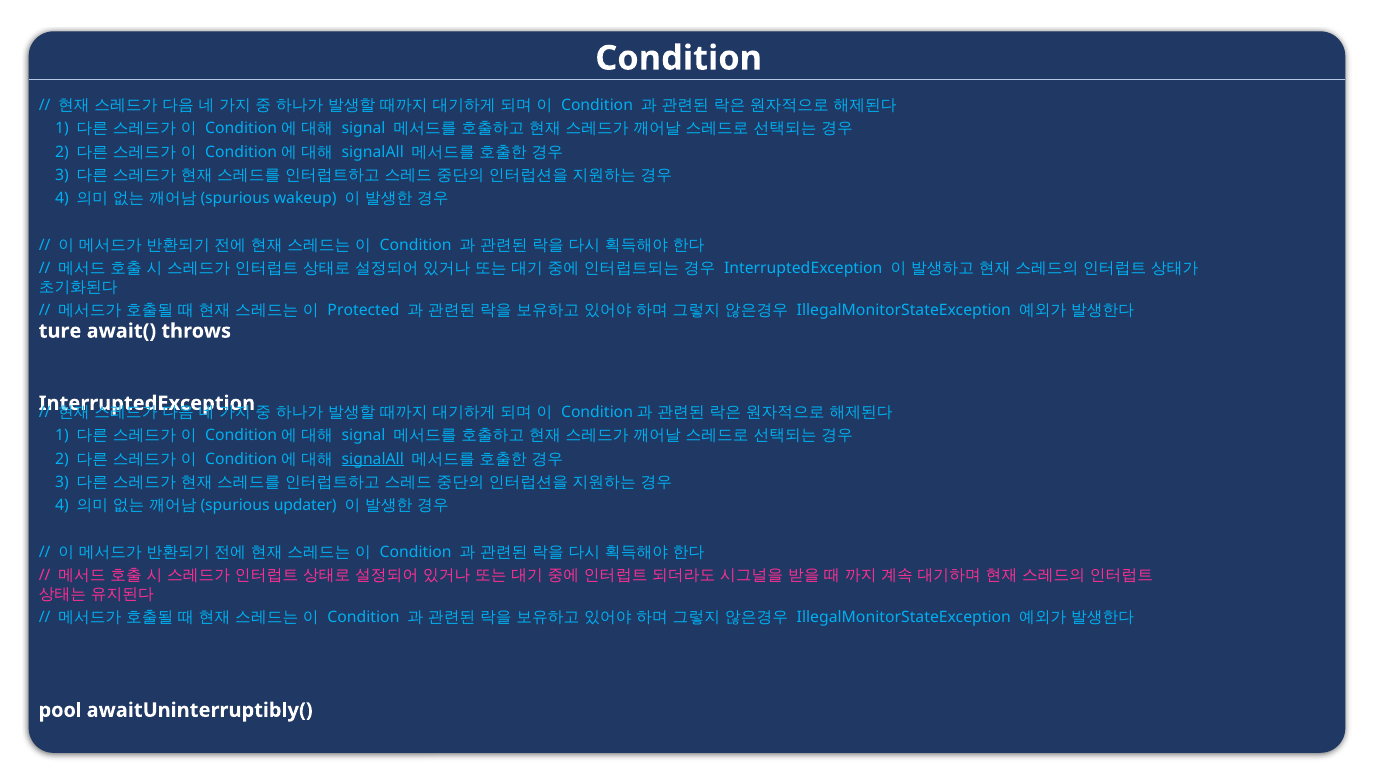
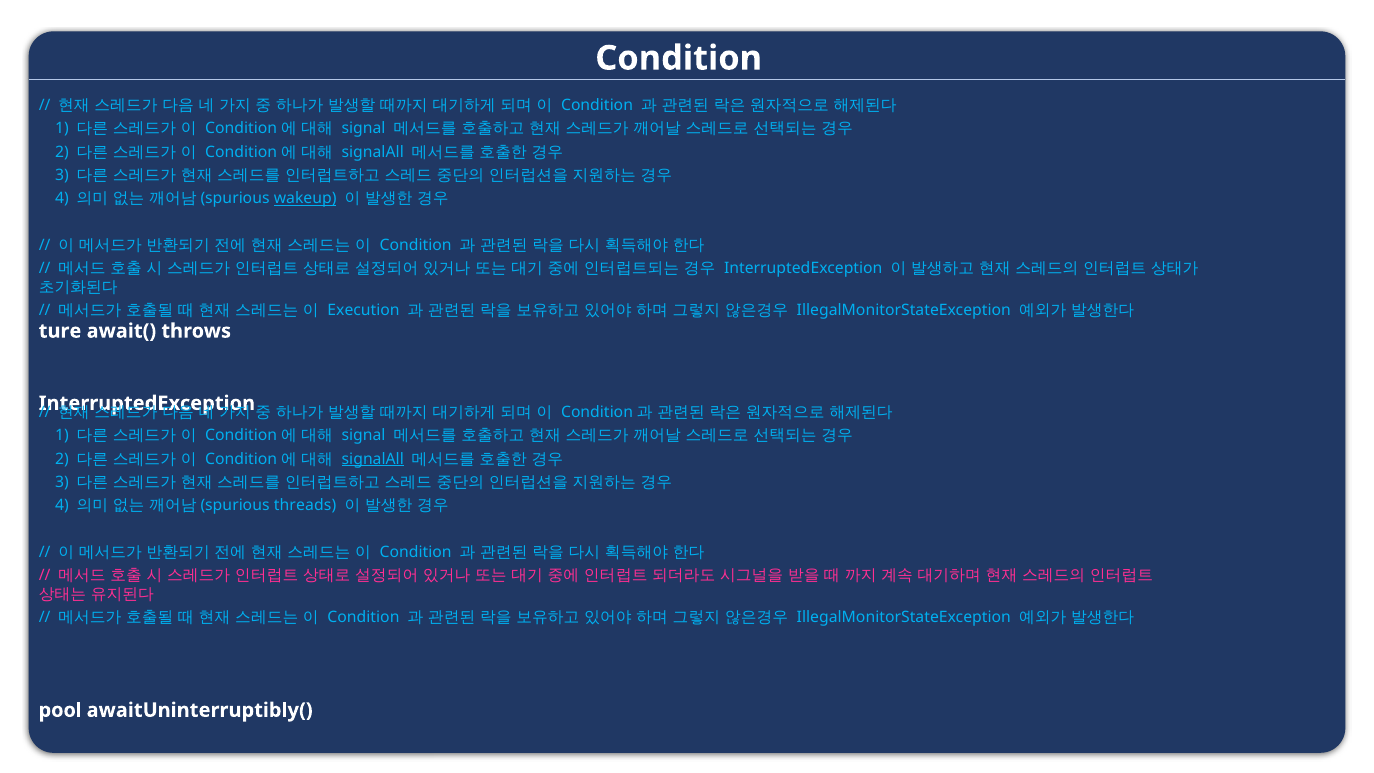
wakeup underline: none -> present (305, 198)
Protected: Protected -> Execution (364, 310)
updater: updater -> threads (305, 505)
